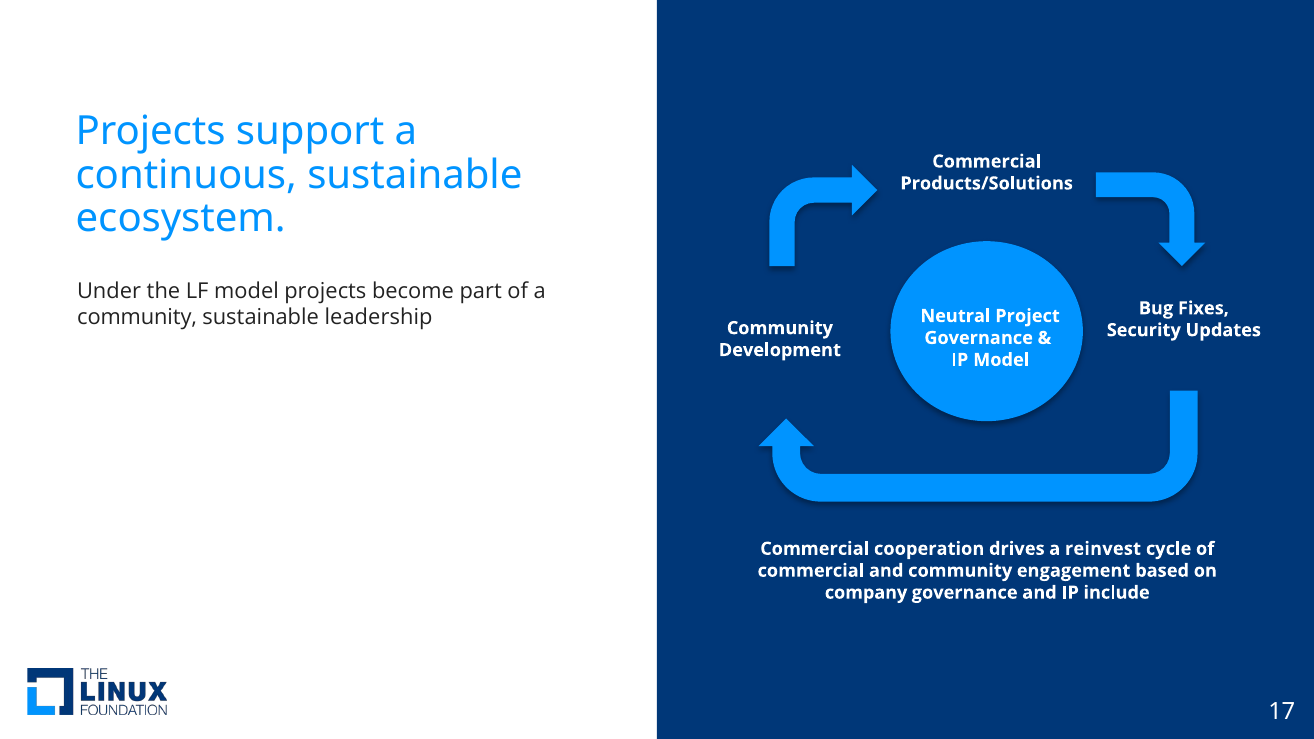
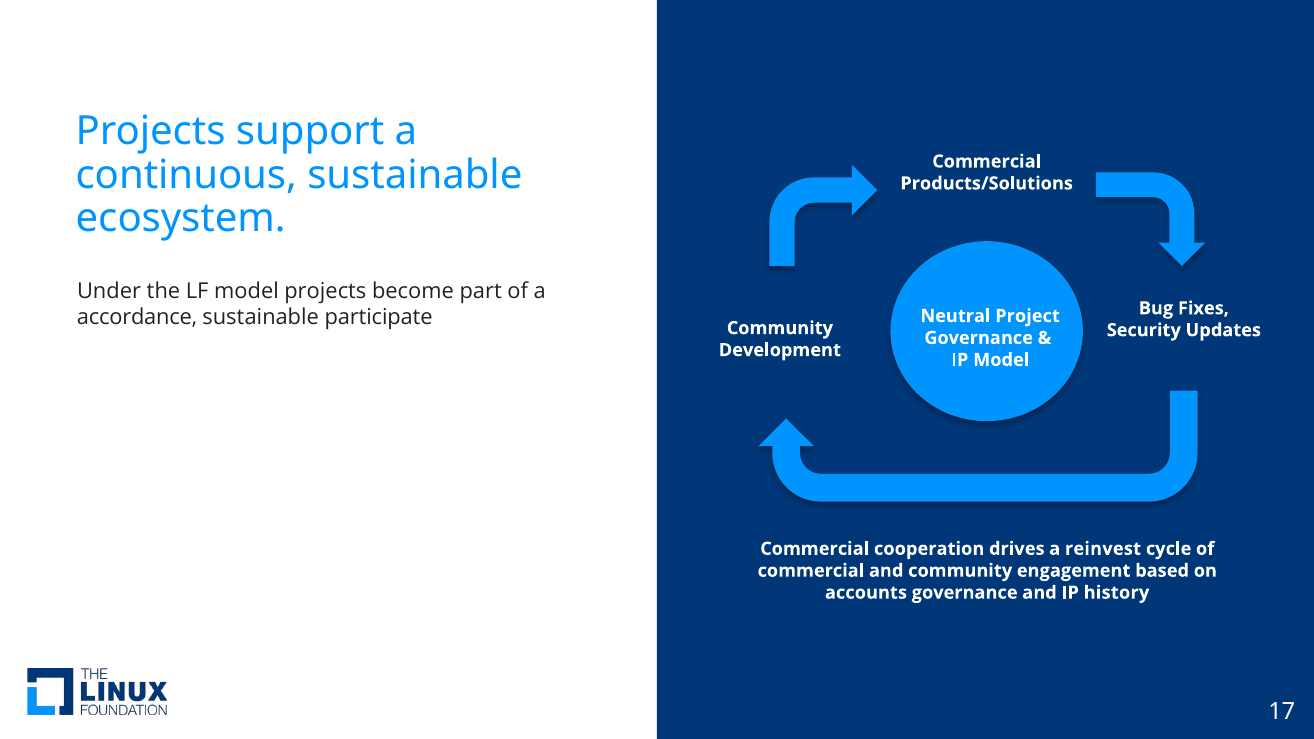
community: community -> accordance (137, 318)
sustainable leadership: leadership -> participate (379, 318)
company: company -> accounts (866, 593)
include: include -> history (1116, 593)
